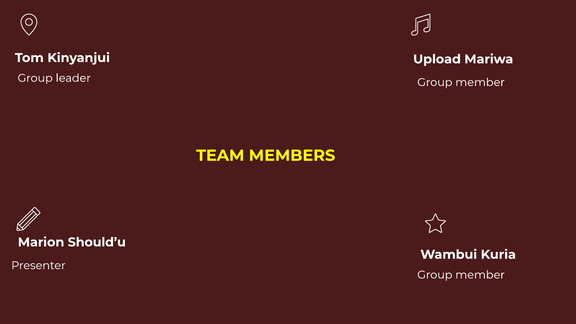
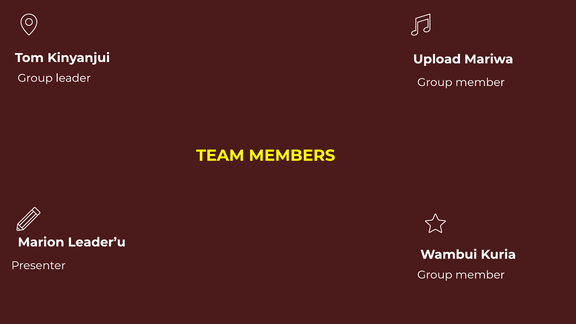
Should’u: Should’u -> Leader’u (97, 242)
